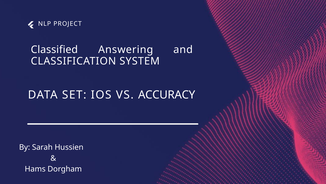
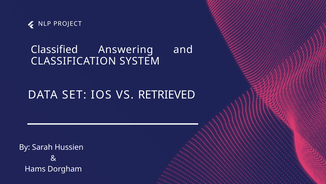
ACCURACY: ACCURACY -> RETRIEVED (167, 94)
